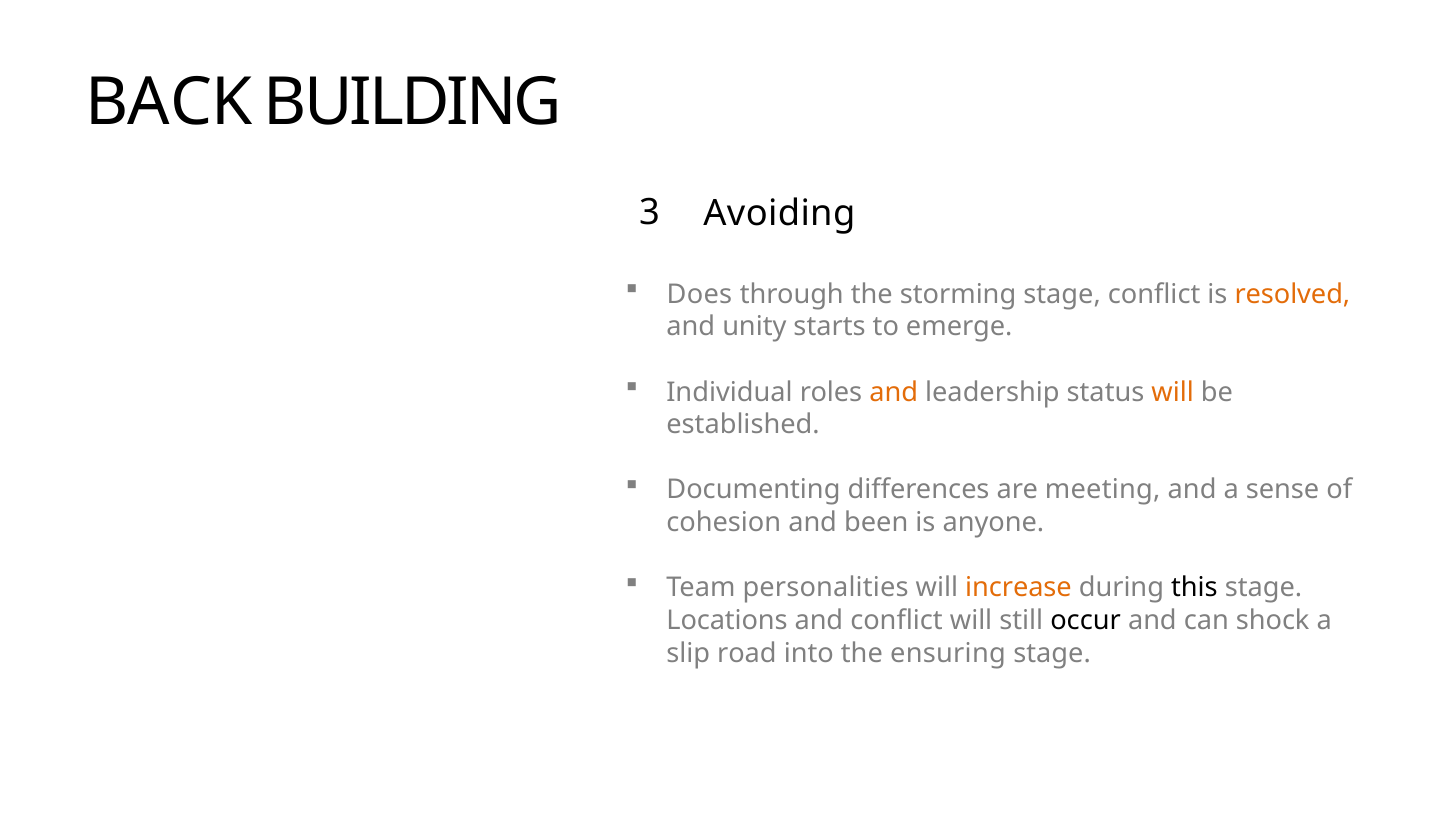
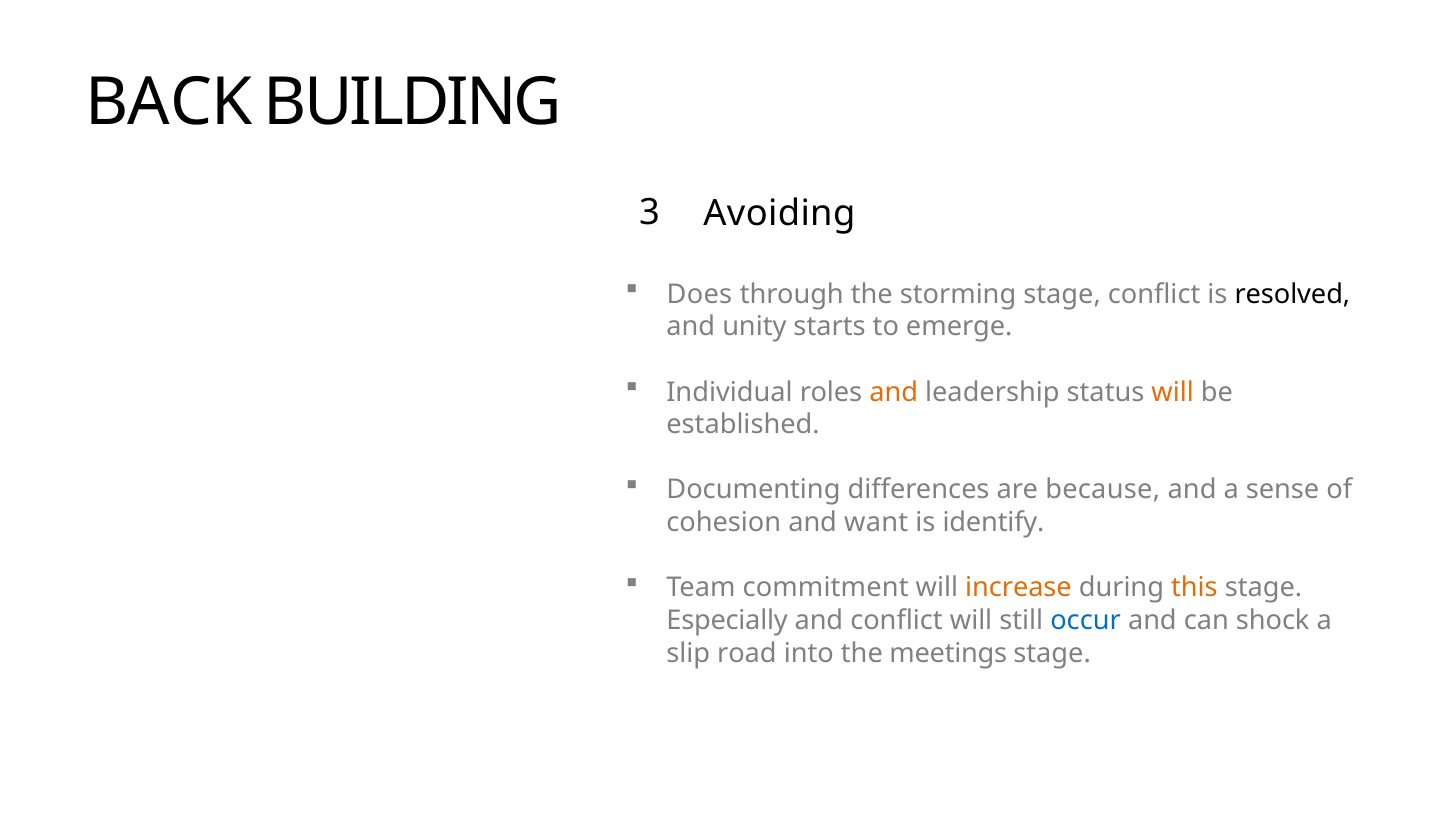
resolved colour: orange -> black (1292, 294)
meeting: meeting -> because (1103, 490)
been: been -> want (876, 523)
anyone: anyone -> identify (993, 523)
personalities: personalities -> commitment (826, 588)
this colour: black -> orange (1194, 588)
Locations: Locations -> Especially (727, 621)
occur colour: black -> blue (1086, 621)
ensuring: ensuring -> meetings (948, 653)
